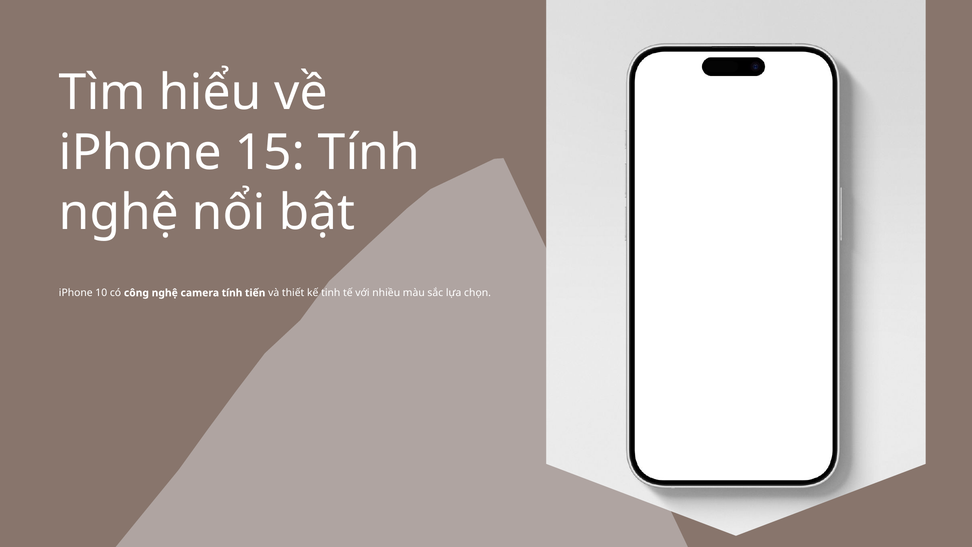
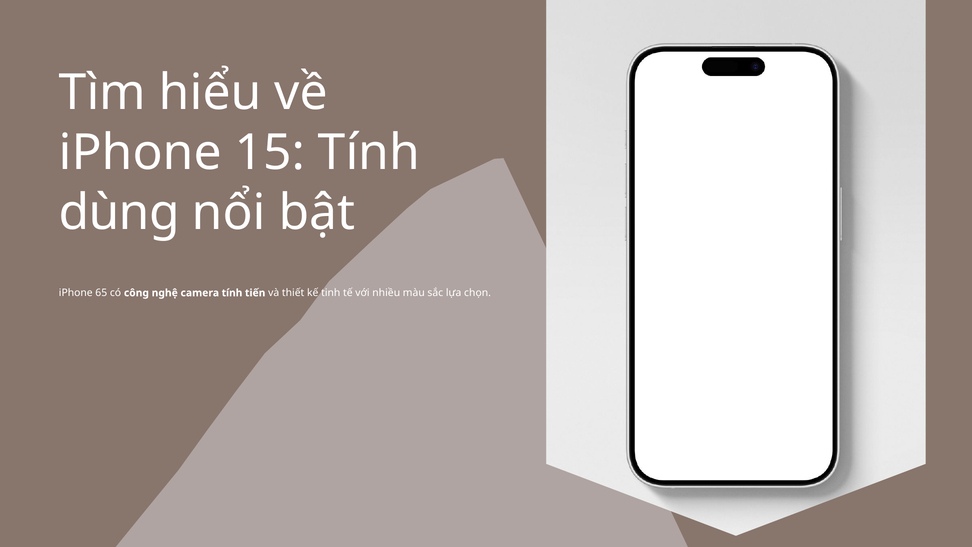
nghệ: nghệ -> dùng (119, 213)
10: 10 -> 65 (101, 293)
